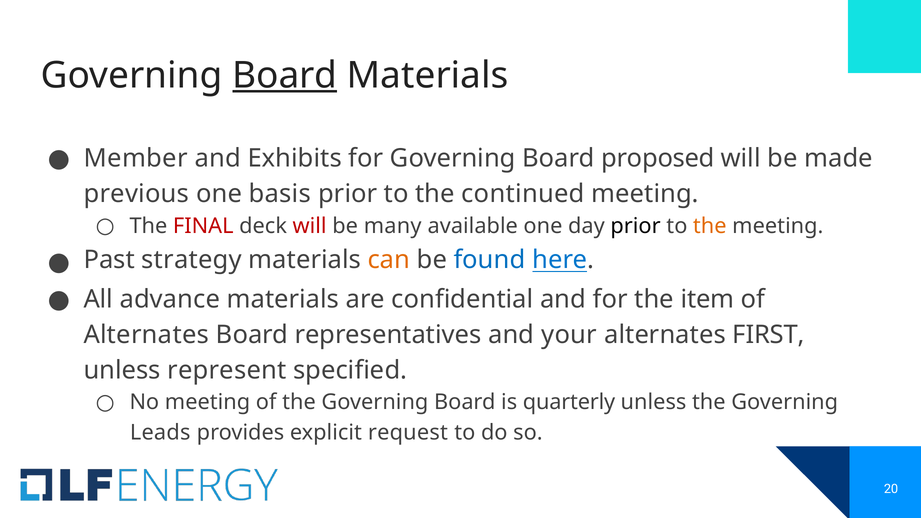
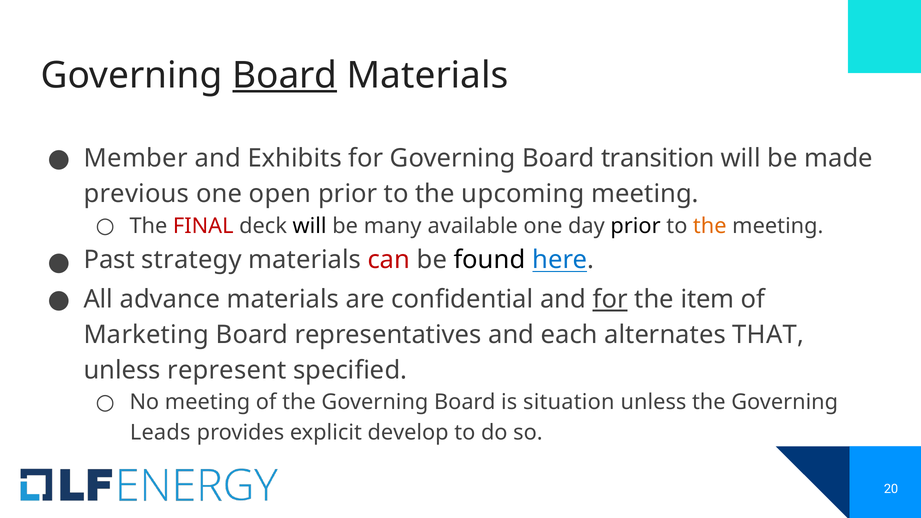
proposed: proposed -> transition (658, 159)
basis: basis -> open (280, 194)
continued: continued -> upcoming (523, 194)
will colour: red -> black (310, 226)
can colour: orange -> red (389, 260)
found colour: blue -> black (490, 260)
for underline: none -> present (610, 300)
Alternates: Alternates -> Marketing (146, 335)
your: your -> each (569, 335)
FIRST: FIRST -> THAT (768, 335)
quarterly: quarterly -> situation (569, 402)
request: request -> develop (408, 432)
